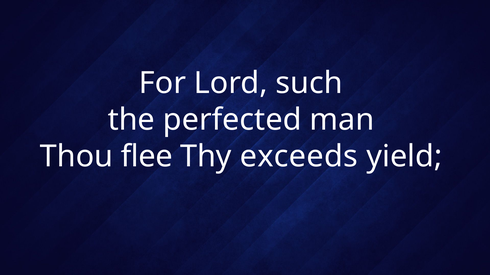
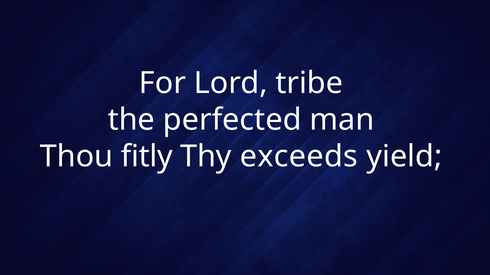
such: such -> tribe (309, 83)
flee: flee -> fitly (147, 157)
